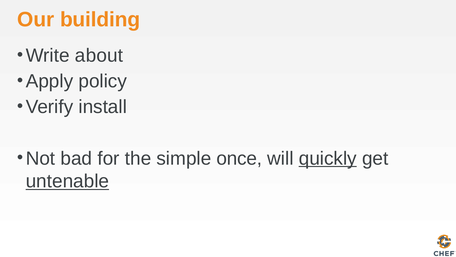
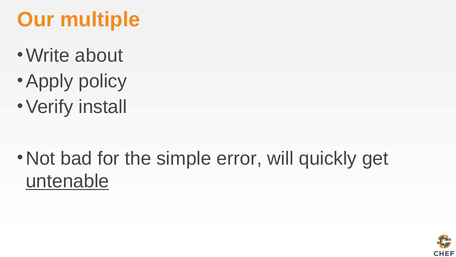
building: building -> multiple (100, 20)
once: once -> error (239, 158)
quickly underline: present -> none (328, 158)
